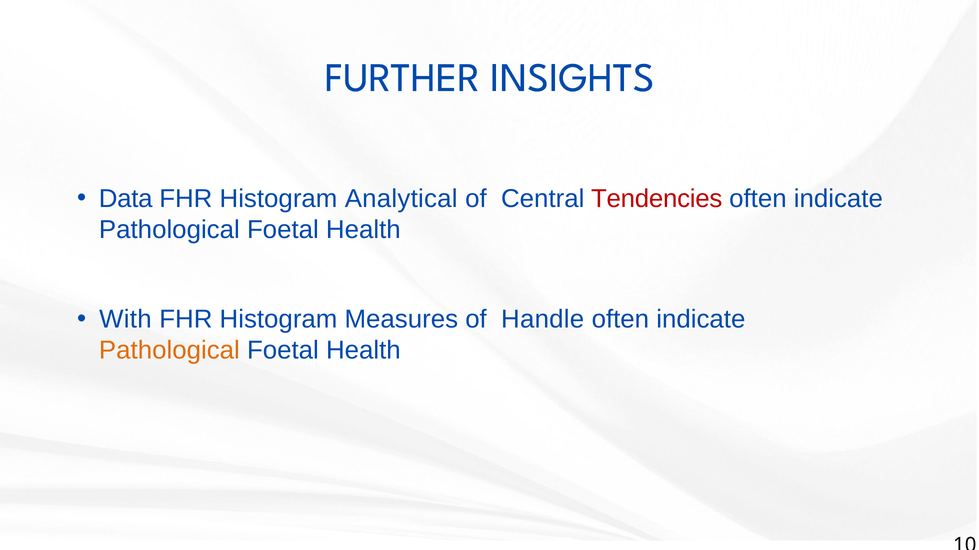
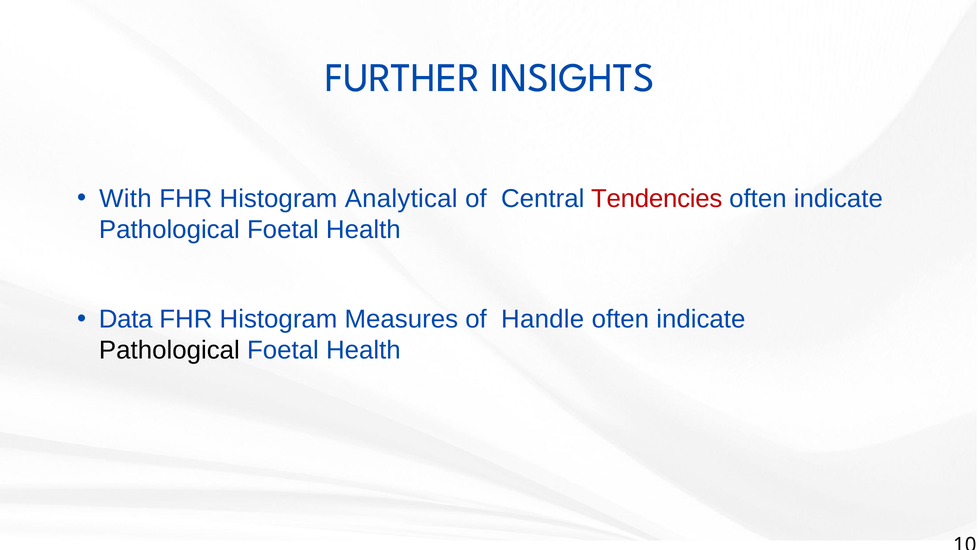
Data: Data -> With (125, 199)
With: With -> Data (126, 320)
Pathological colour: orange -> black (169, 351)
